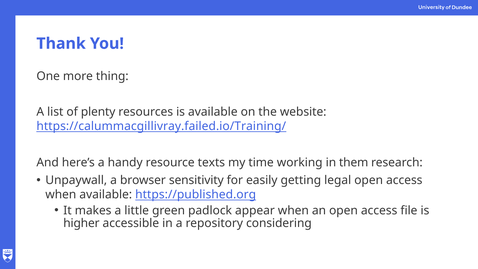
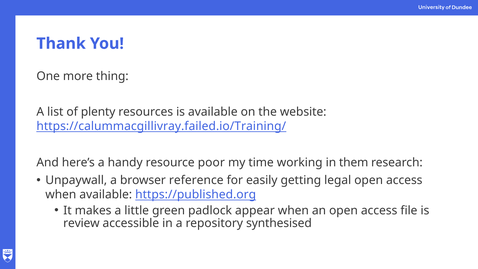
texts: texts -> poor (211, 162)
sensitivity: sensitivity -> reference (196, 180)
higher: higher -> review (81, 223)
considering: considering -> synthesised (279, 223)
